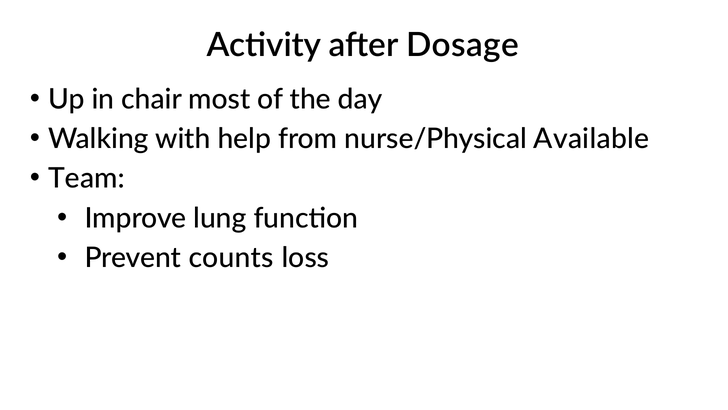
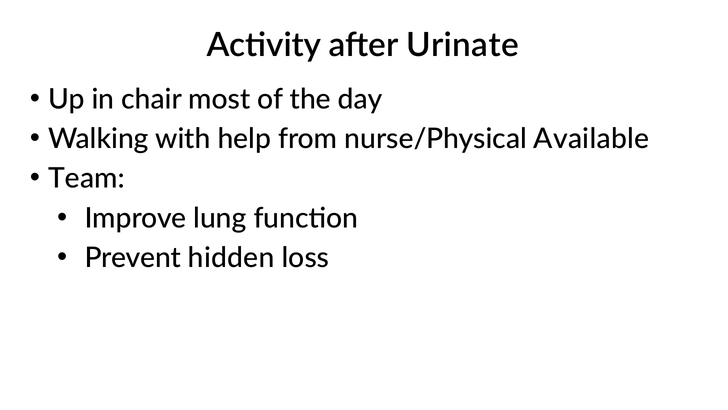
Dosage: Dosage -> Urinate (463, 45)
counts: counts -> hidden (231, 258)
